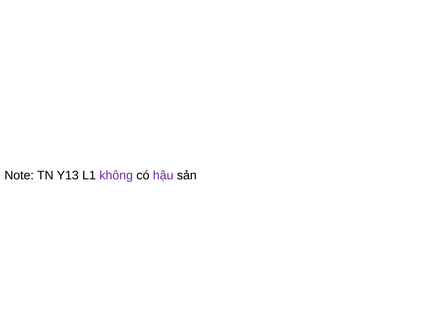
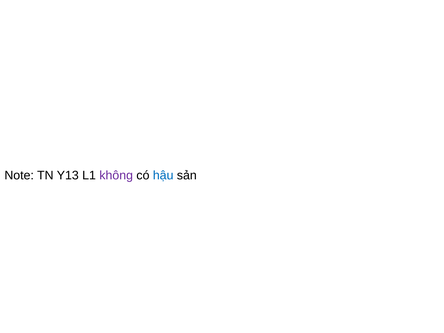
hậu colour: purple -> blue (163, 175)
